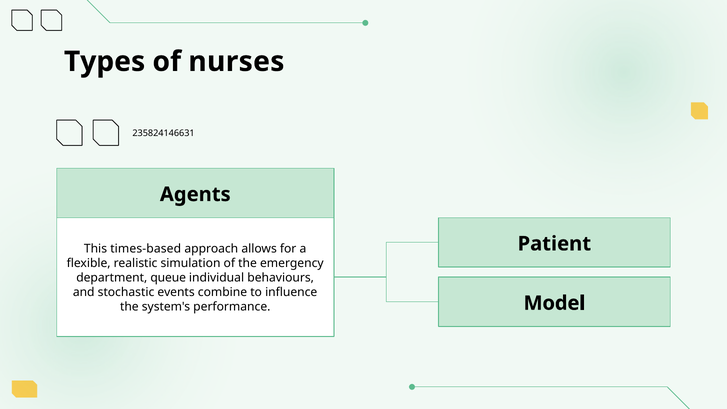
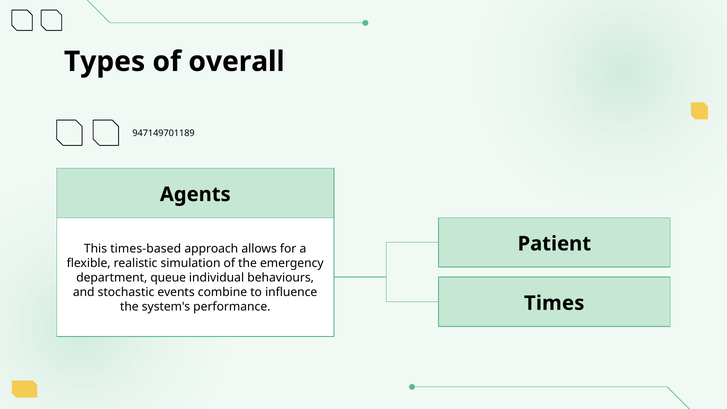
nurses: nurses -> overall (237, 62)
235824146631: 235824146631 -> 947149701189 (164, 133)
Model: Model -> Times (554, 303)
